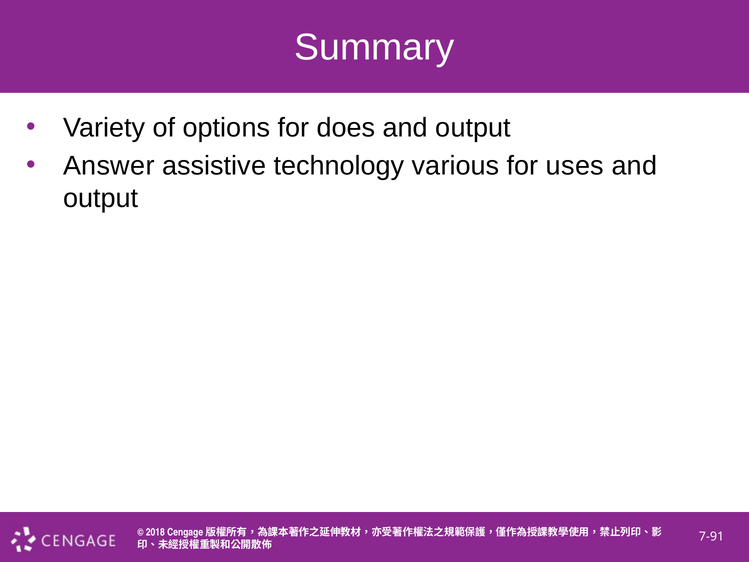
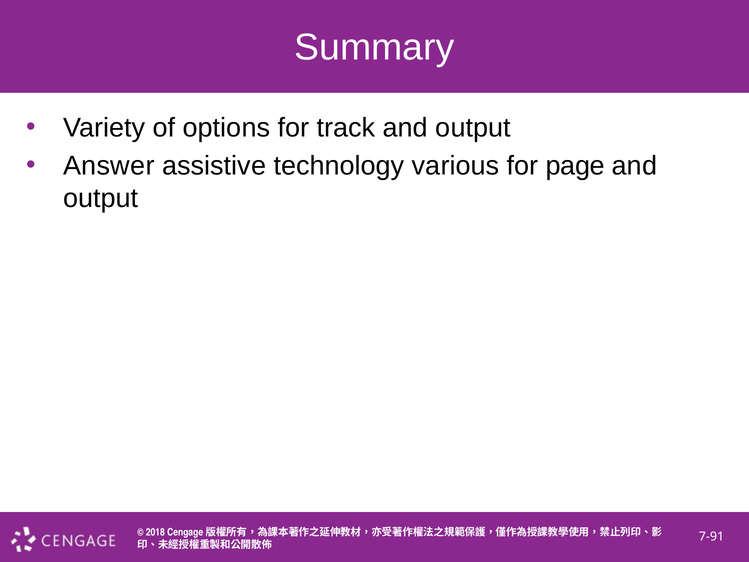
does: does -> track (346, 128)
uses: uses -> page (575, 166)
